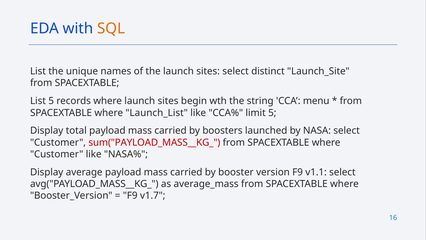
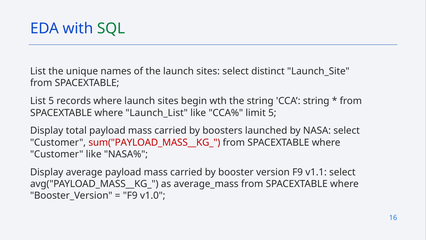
SQL colour: orange -> green (111, 28)
CCA menu: menu -> string (316, 101)
v1.7: v1.7 -> v1.0 (153, 195)
